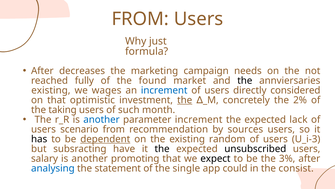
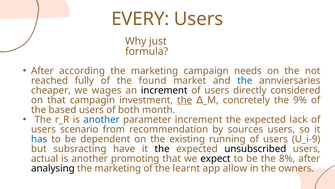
FROM: FROM -> EVERY (140, 19)
decreases: decreases -> according (82, 71)
the colour: black -> blue (245, 80)
existing: existing -> cheaper (51, 90)
increment colour: blue -> black (164, 90)
optimistic: optimistic -> campagin (92, 100)
2%: 2% -> 9% (300, 100)
taking: taking -> based (62, 110)
such: such -> both (129, 110)
has colour: black -> blue (39, 139)
dependent underline: present -> none (105, 139)
random: random -> running (227, 139)
U_i-3: U_i-3 -> U_i-9 (306, 139)
salary: salary -> actual (45, 158)
3%: 3% -> 8% (287, 158)
analysing colour: blue -> black (53, 168)
statement: statement -> marketing (118, 168)
single: single -> learnt (186, 168)
could: could -> allow (235, 168)
consist: consist -> owners (296, 168)
